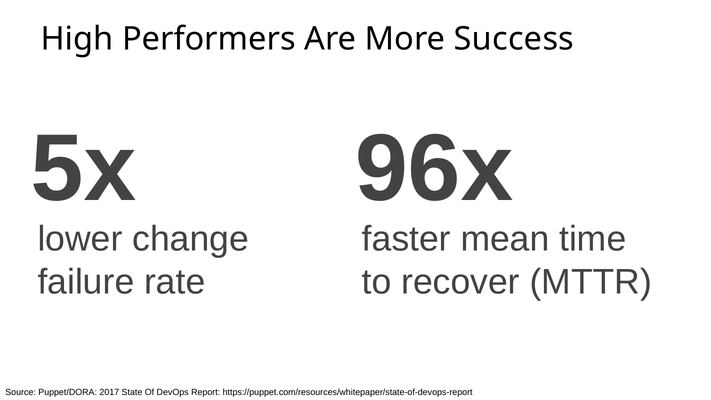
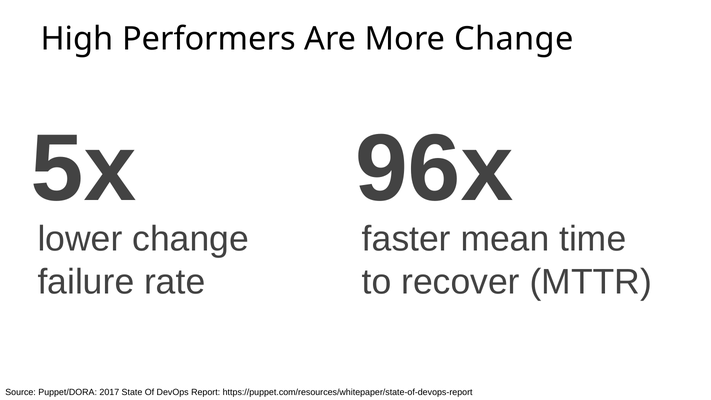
More Success: Success -> Change (514, 39)
